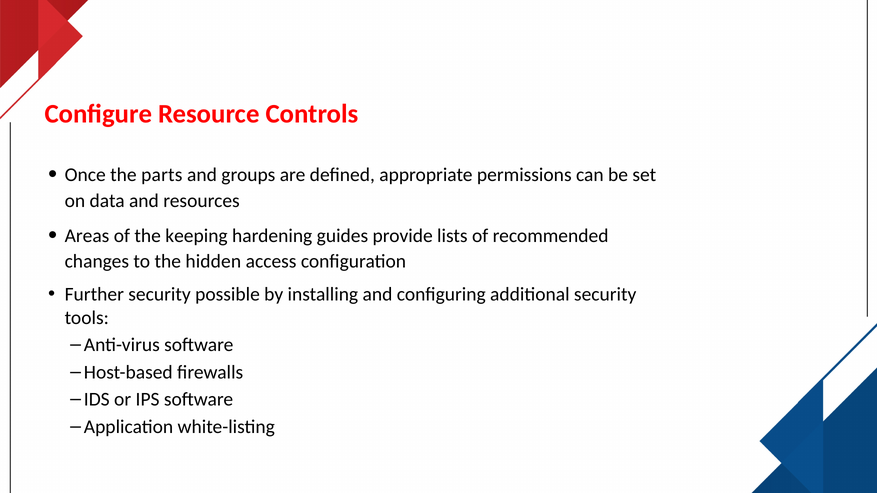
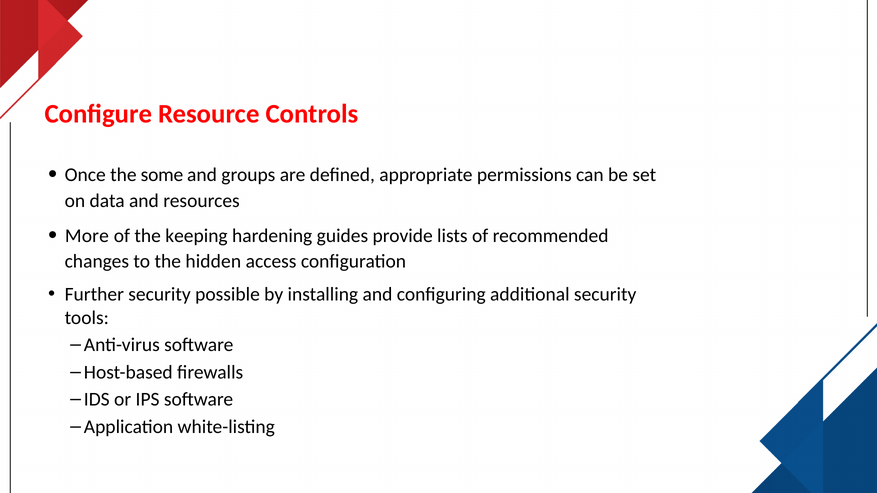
parts: parts -> some (162, 175)
Areas: Areas -> More (87, 236)
